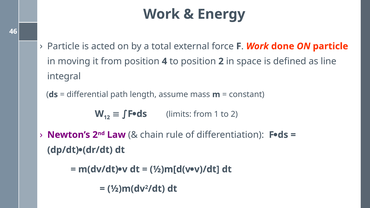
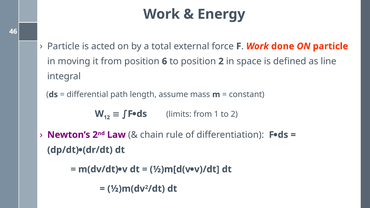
4: 4 -> 6 (164, 61)
